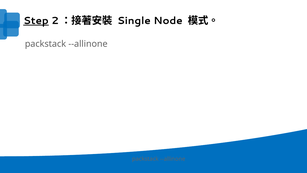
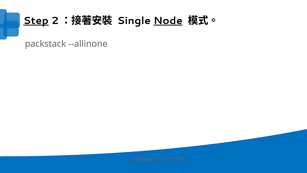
Node underline: none -> present (168, 21)
